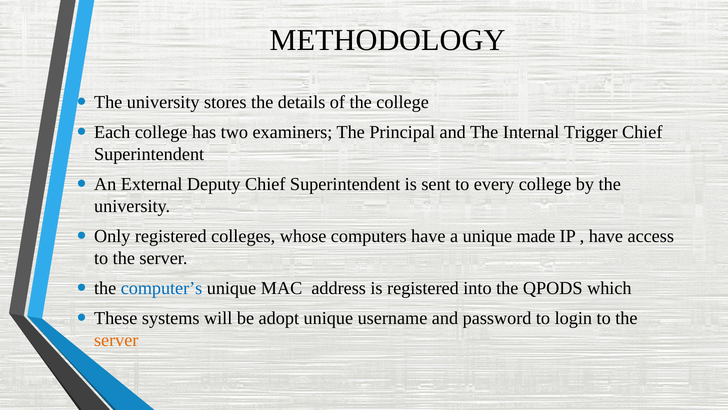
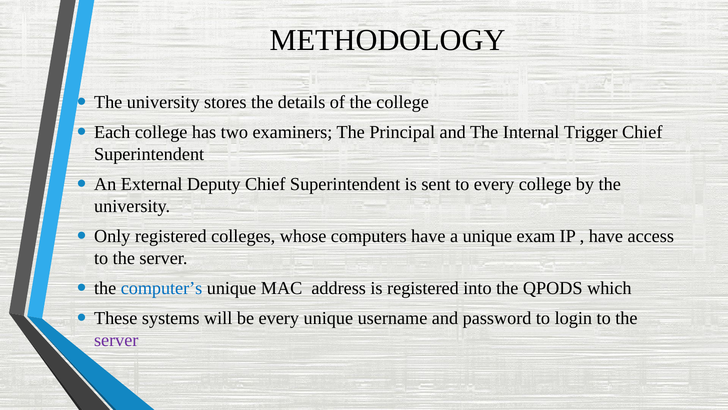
made: made -> exam (536, 236)
be adopt: adopt -> every (279, 318)
server colour: orange -> purple (116, 340)
